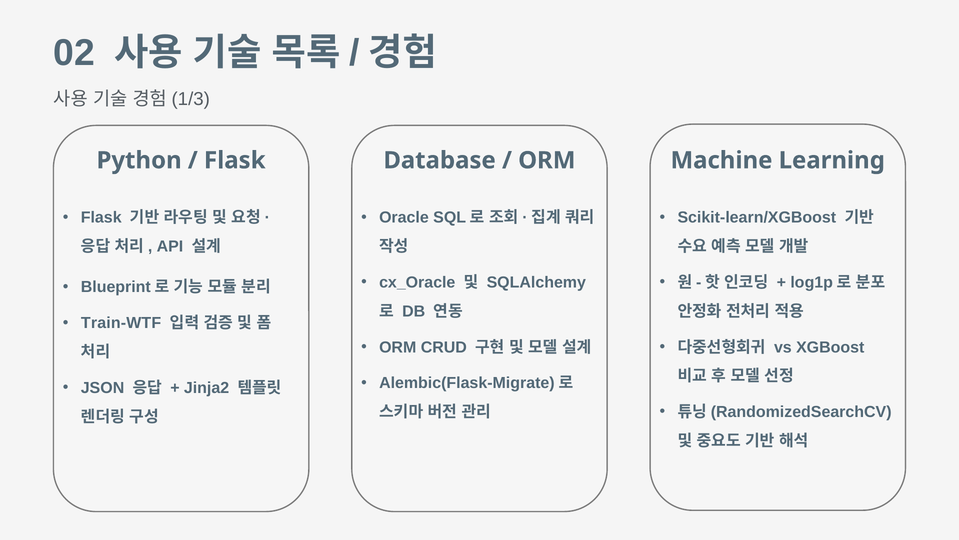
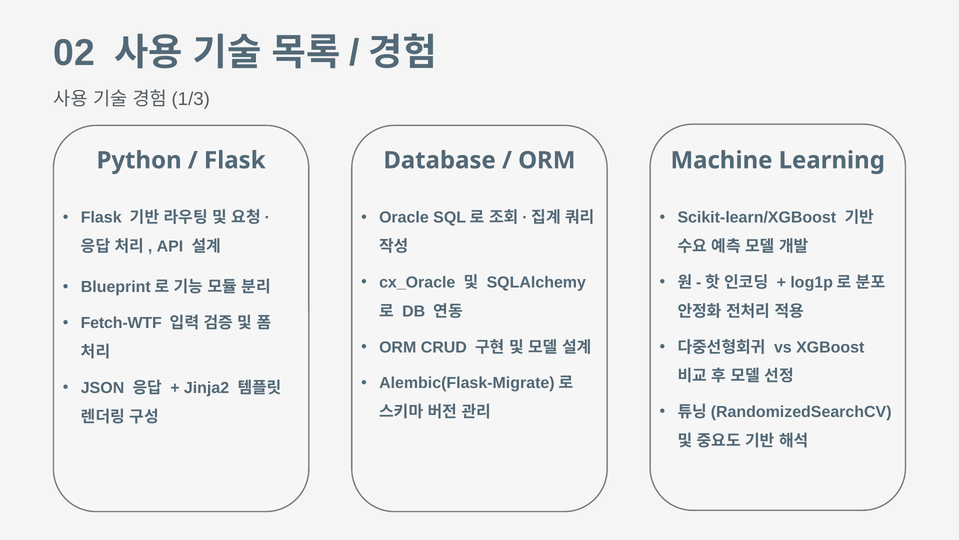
Train-WTF: Train-WTF -> Fetch-WTF (121, 323)
